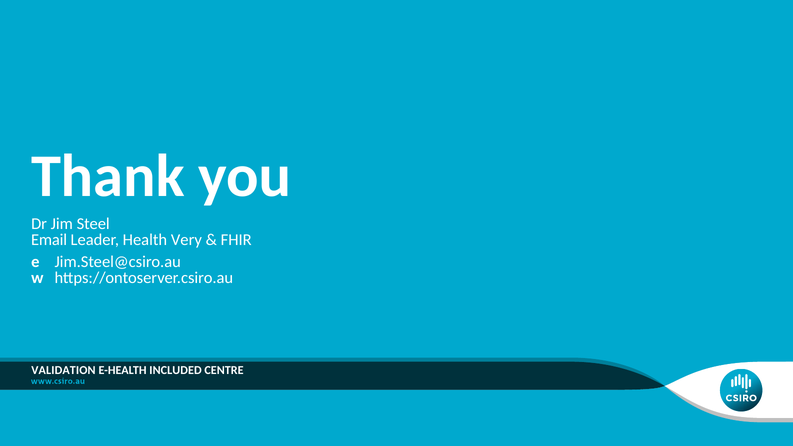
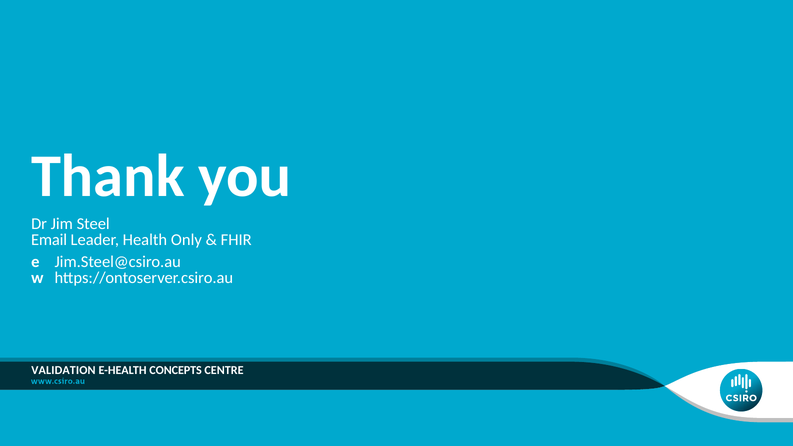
Very: Very -> Only (186, 240)
INCLUDED: INCLUDED -> CONCEPTS (176, 371)
